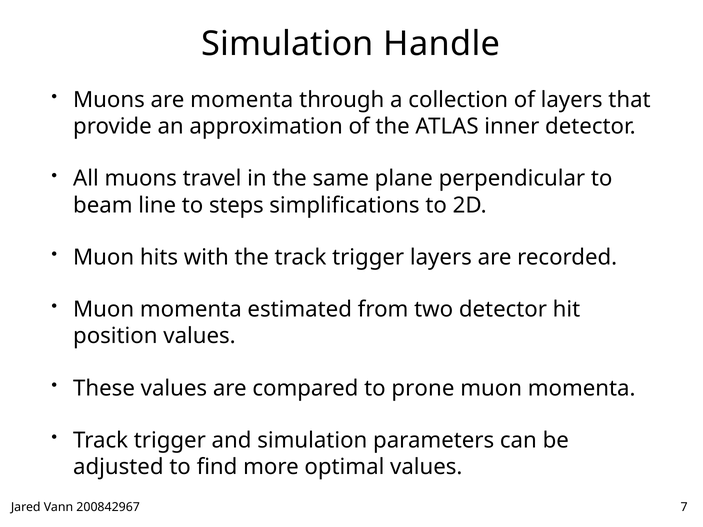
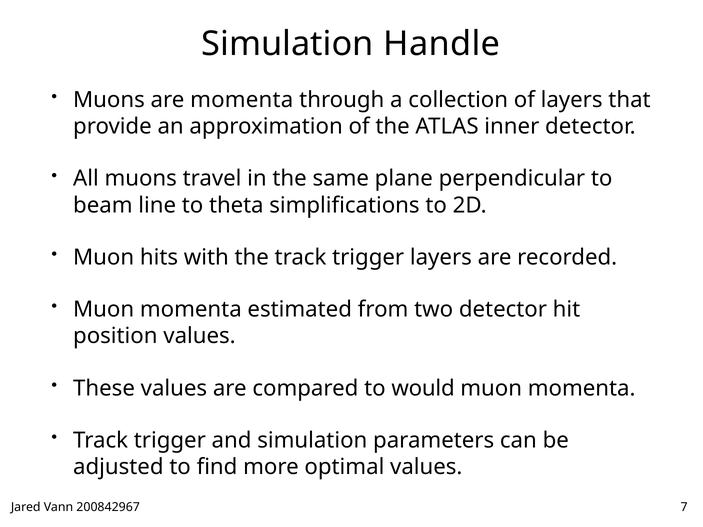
steps: steps -> theta (236, 205)
prone: prone -> would (423, 388)
